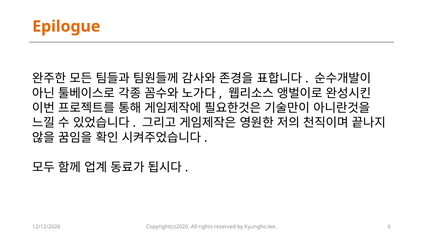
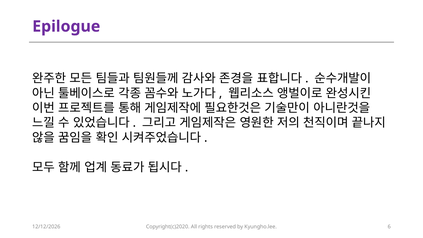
Epilogue colour: orange -> purple (66, 26)
